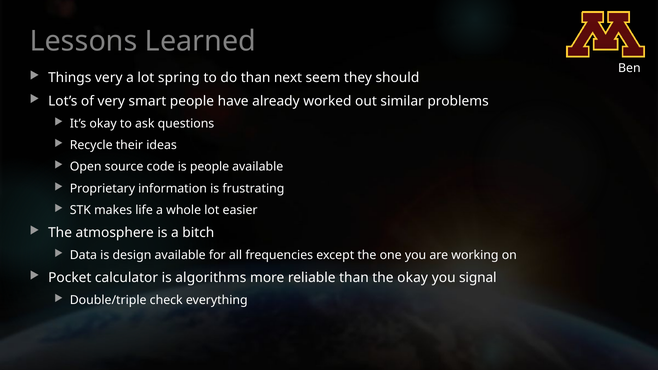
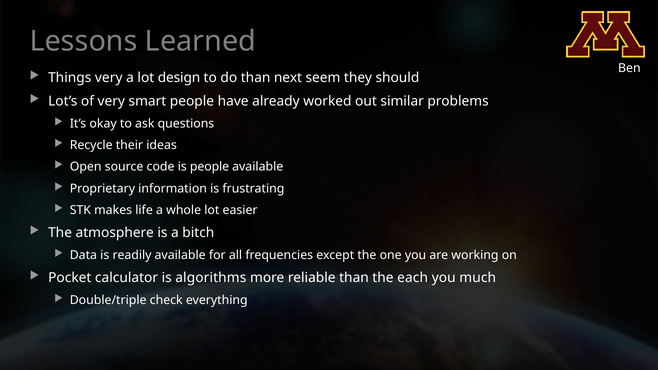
spring: spring -> design (179, 78)
design: design -> readily (132, 255)
the okay: okay -> each (413, 278)
signal: signal -> much (478, 278)
